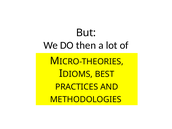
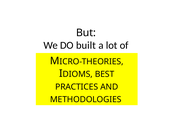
then: then -> built (86, 45)
